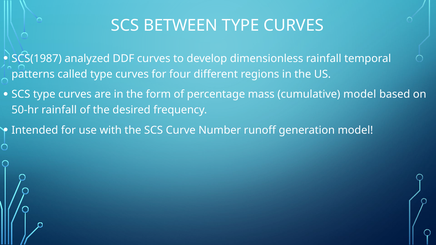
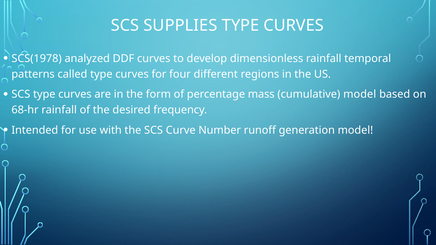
BETWEEN: BETWEEN -> SUPPLIES (180, 26)
SCS(1987: SCS(1987 -> SCS(1978 (37, 59)
50-hr: 50-hr -> 68-hr (25, 110)
